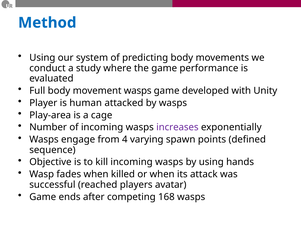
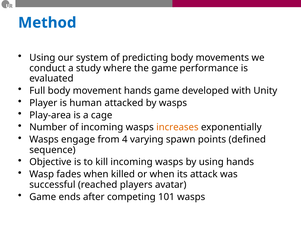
movement wasps: wasps -> hands (138, 91)
increases colour: purple -> orange (177, 127)
168: 168 -> 101 (166, 197)
